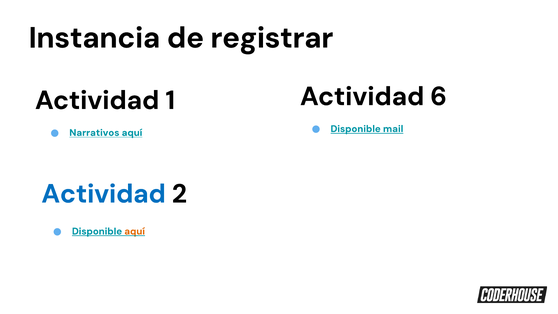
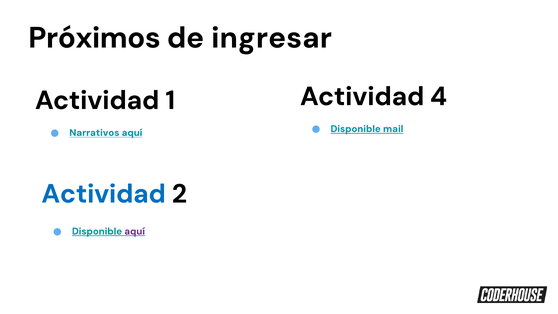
Instancia: Instancia -> Próximos (94, 38)
registrar: registrar -> ingresar (272, 38)
6: 6 -> 4 (439, 96)
aquí colour: orange -> purple (135, 231)
